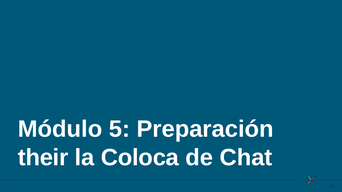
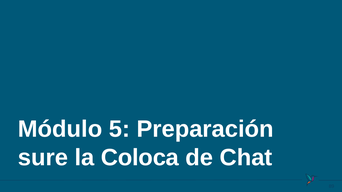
their: their -> sure (43, 158)
